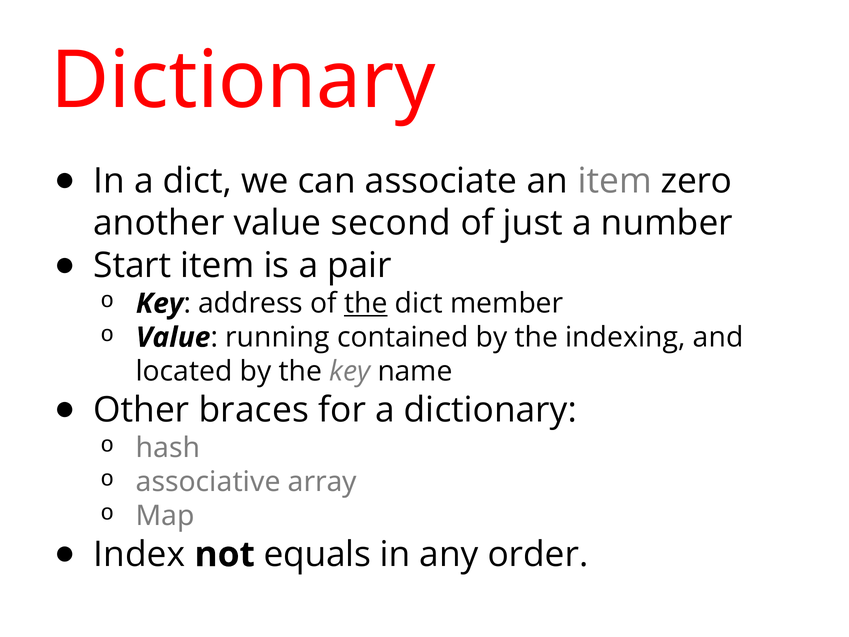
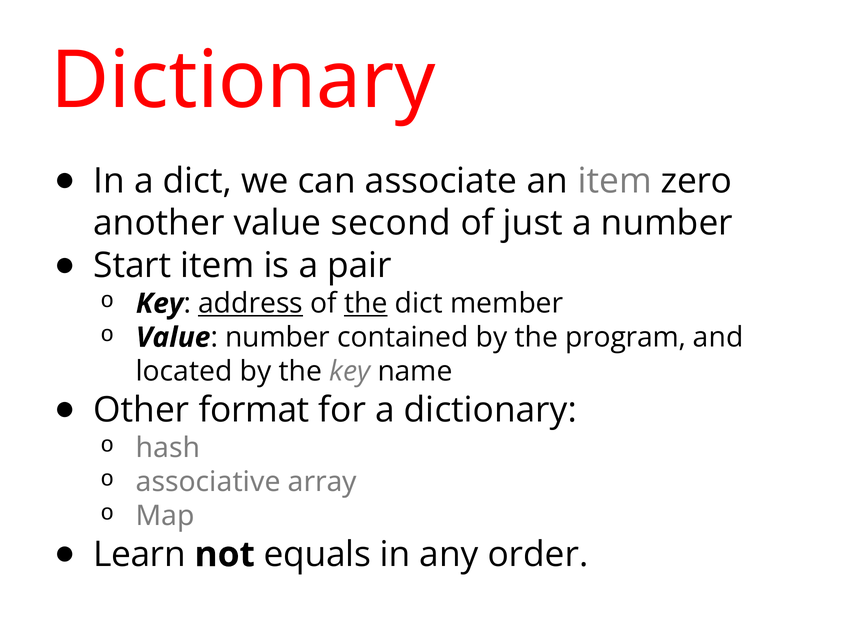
address underline: none -> present (251, 303)
Value running: running -> number (278, 337)
indexing: indexing -> program (626, 337)
braces: braces -> format (254, 410)
Index: Index -> Learn (139, 554)
